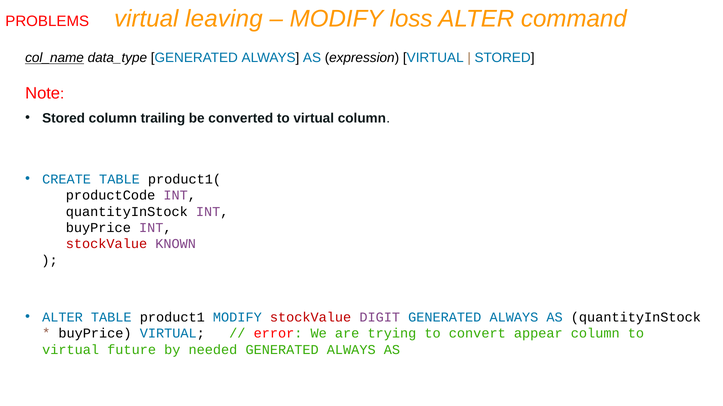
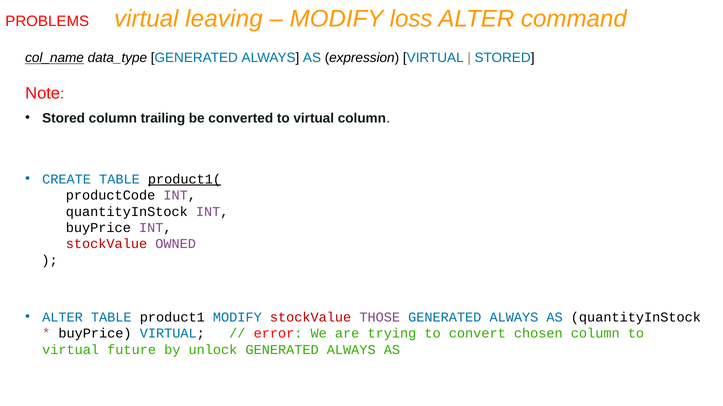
product1( underline: none -> present (185, 179)
KNOWN: KNOWN -> OWNED (176, 244)
DIGIT: DIGIT -> THOSE (380, 318)
appear: appear -> chosen (538, 334)
needed: needed -> unlock (213, 350)
